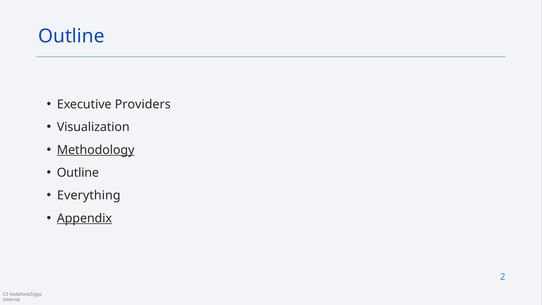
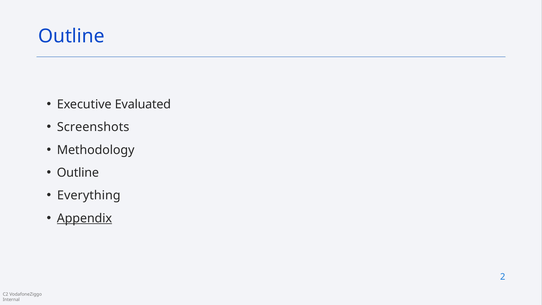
Providers: Providers -> Evaluated (143, 104)
Visualization: Visualization -> Screenshots (93, 127)
Methodology underline: present -> none (96, 150)
